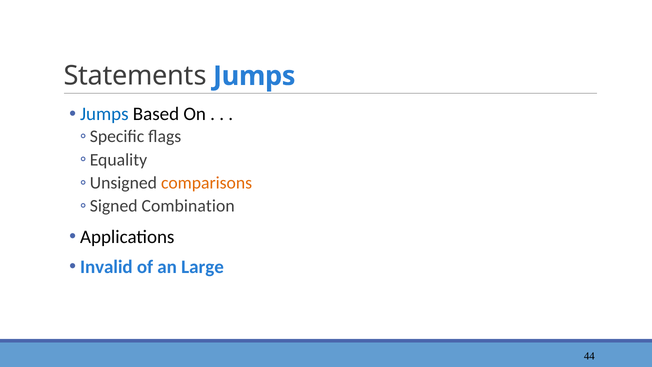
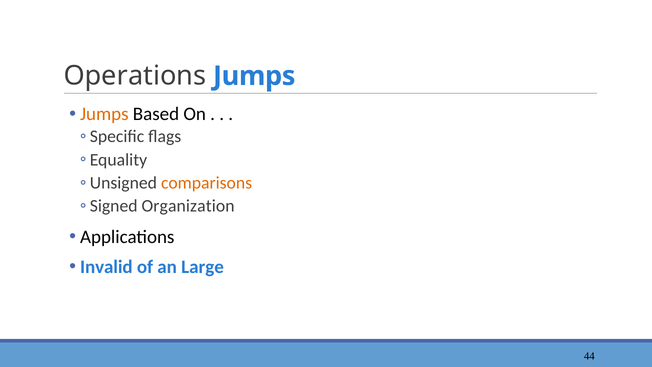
Statements: Statements -> Operations (135, 76)
Jumps colour: blue -> orange (104, 114)
Combination: Combination -> Organization (188, 206)
